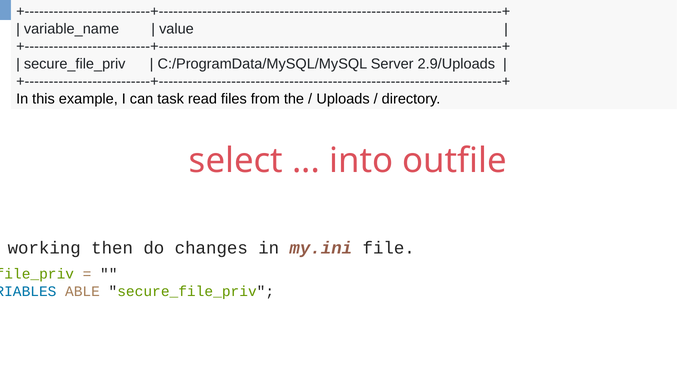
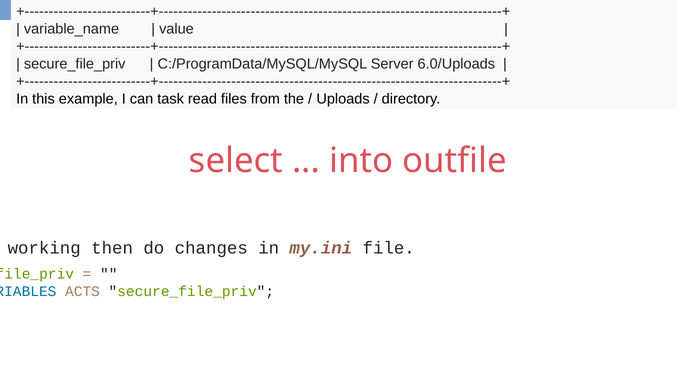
2.9/Uploads: 2.9/Uploads -> 6.0/Uploads (456, 64)
ABLE: ABLE -> ACTS (82, 291)
